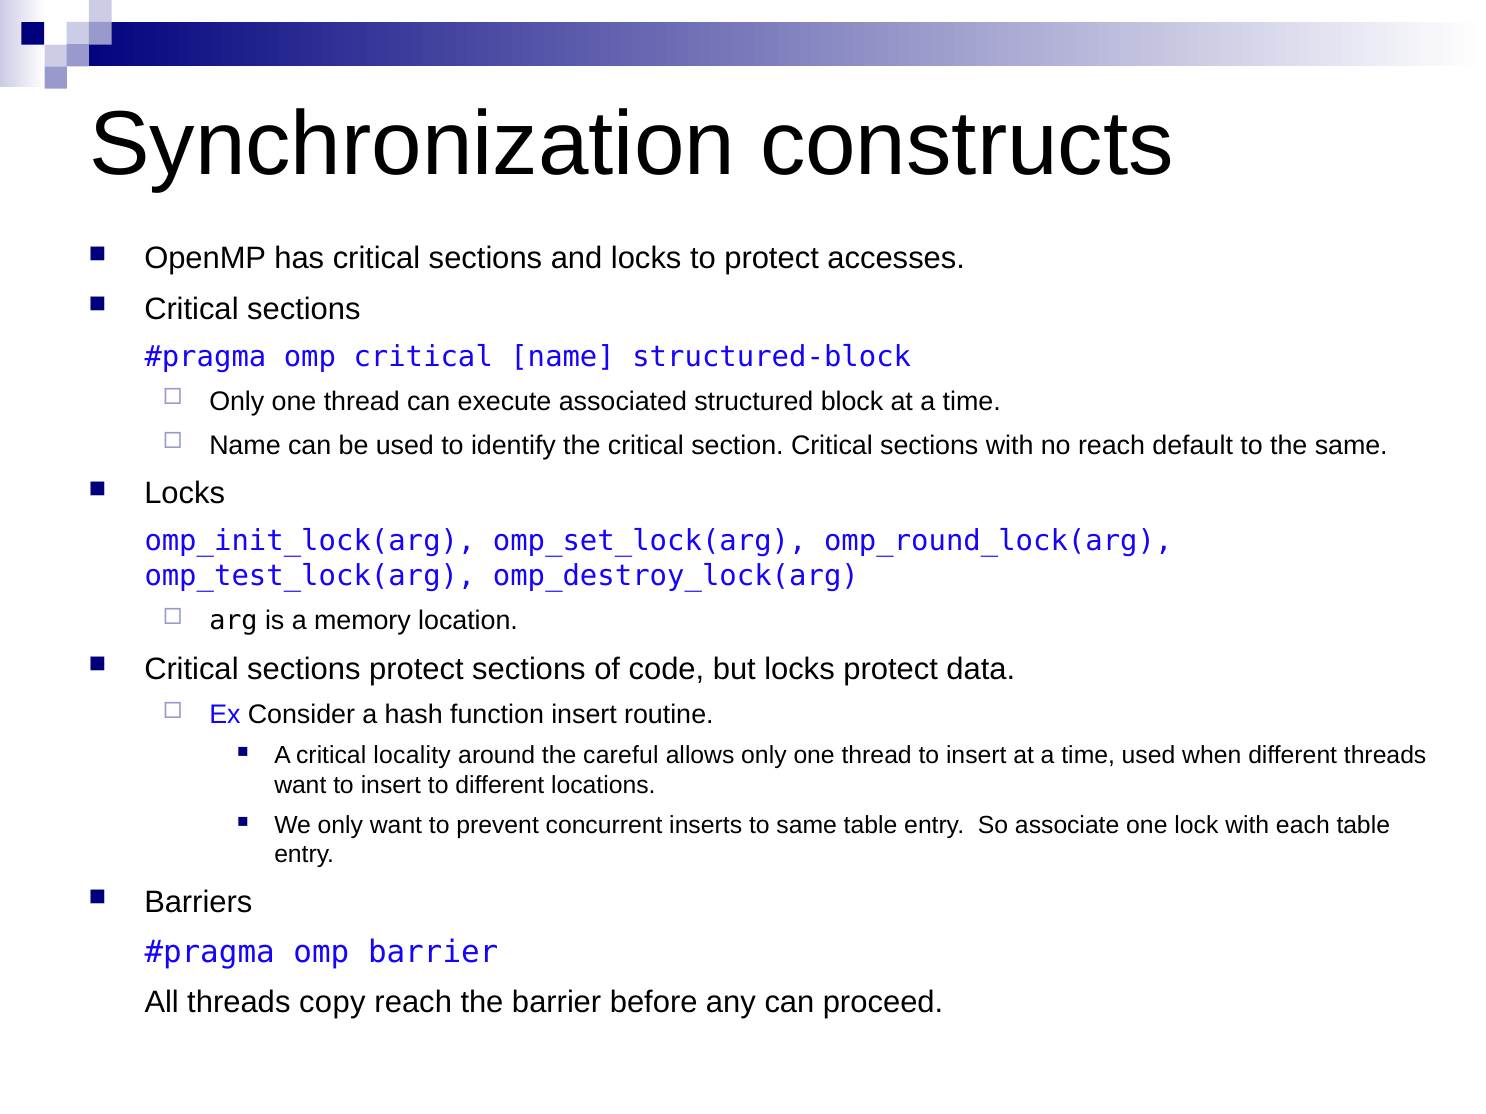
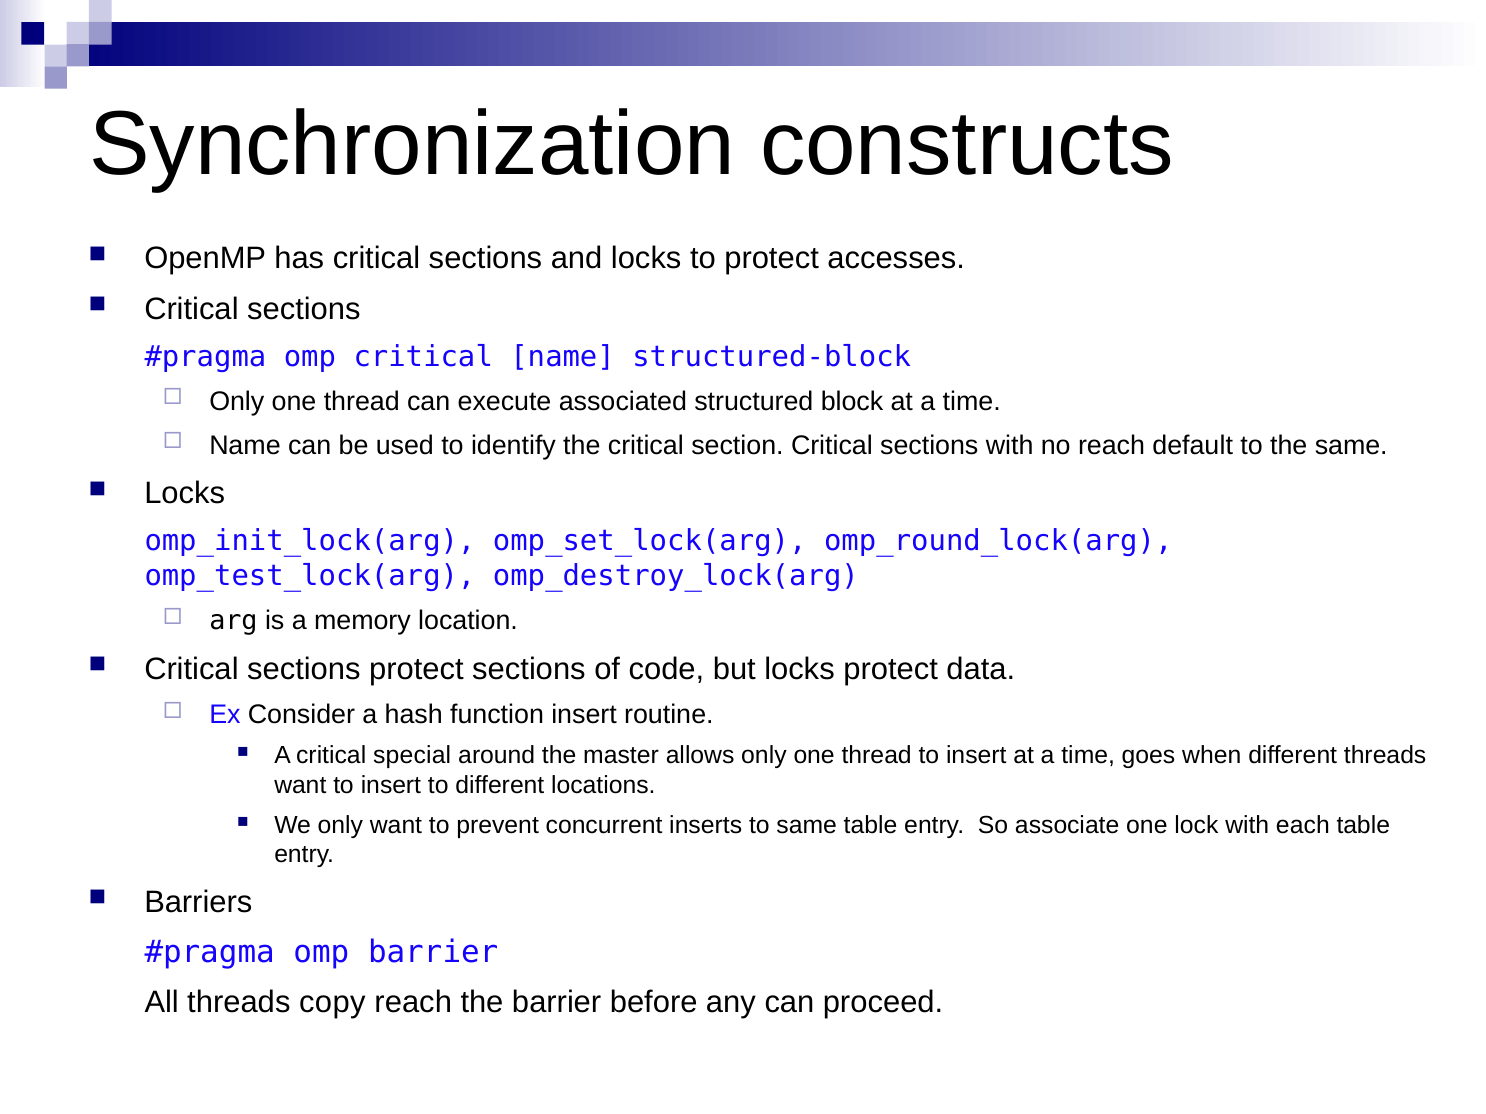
locality: locality -> special (412, 756)
careful: careful -> master (621, 756)
time used: used -> goes (1149, 756)
